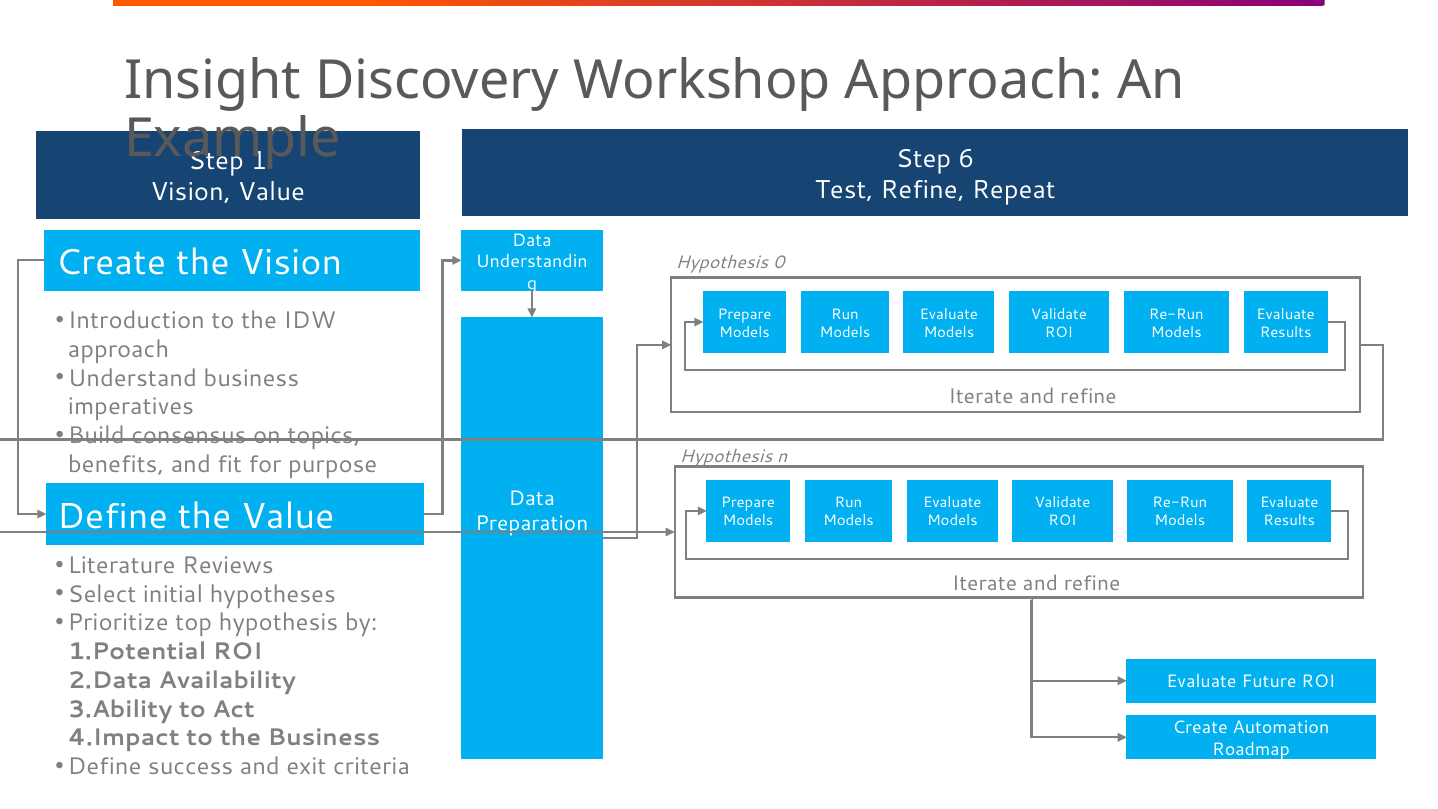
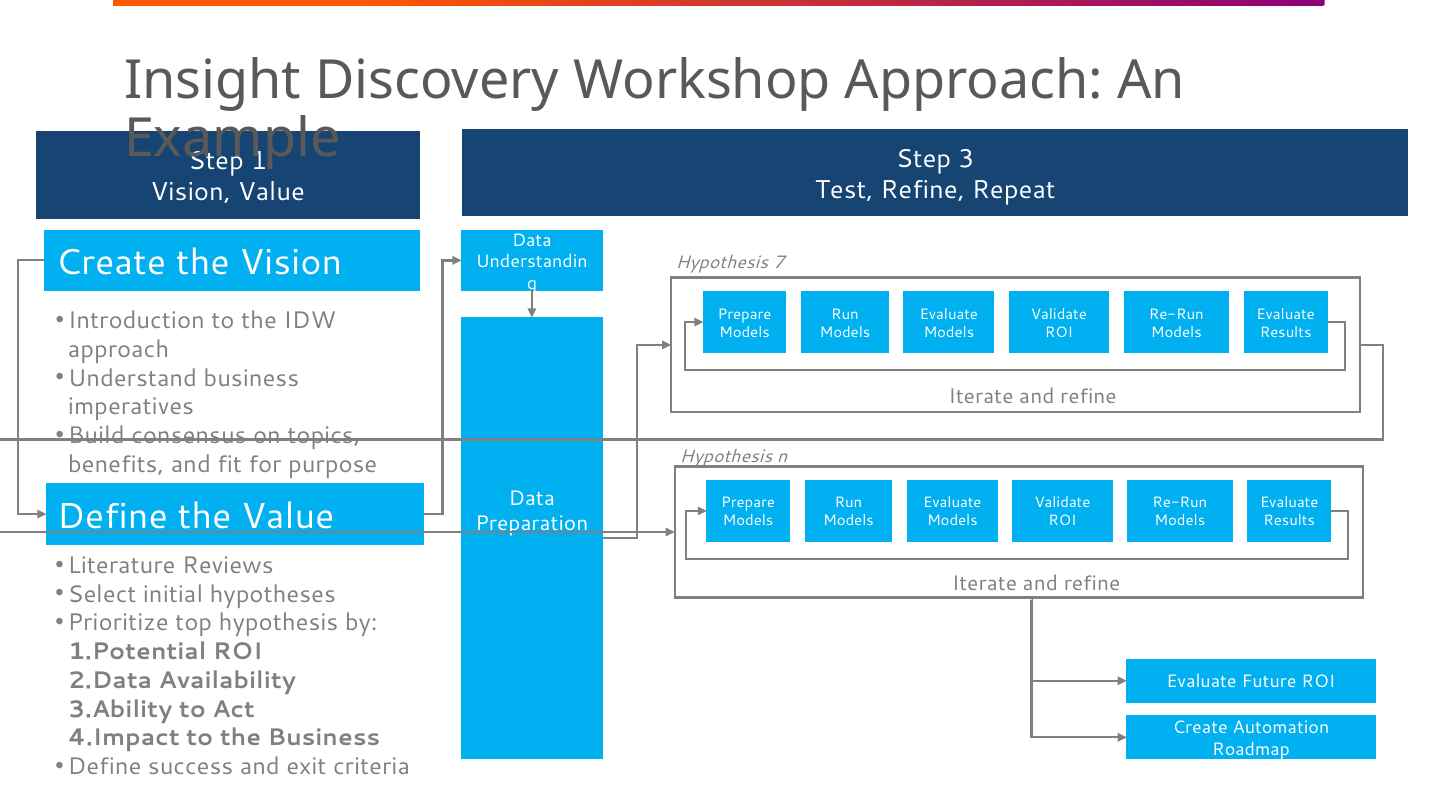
6: 6 -> 3 (966, 159)
0: 0 -> 7 (779, 263)
